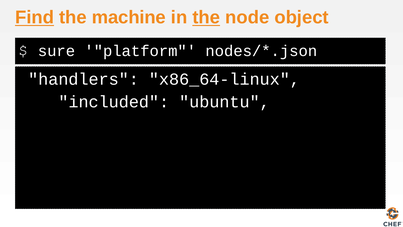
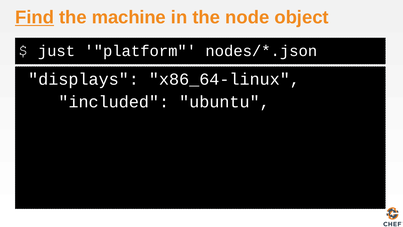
the underline: present -> none (206, 17)
sure: sure -> just (56, 51)
handlers: handlers -> displays (84, 79)
